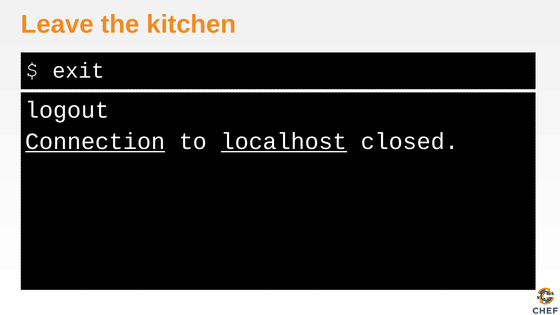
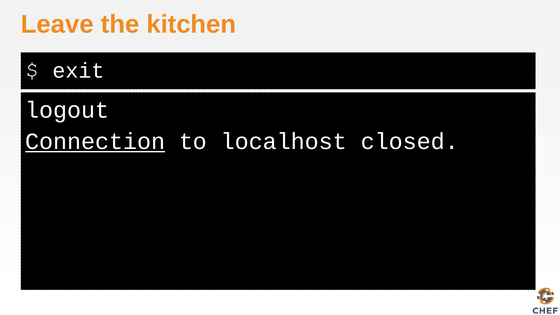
localhost underline: present -> none (284, 142)
